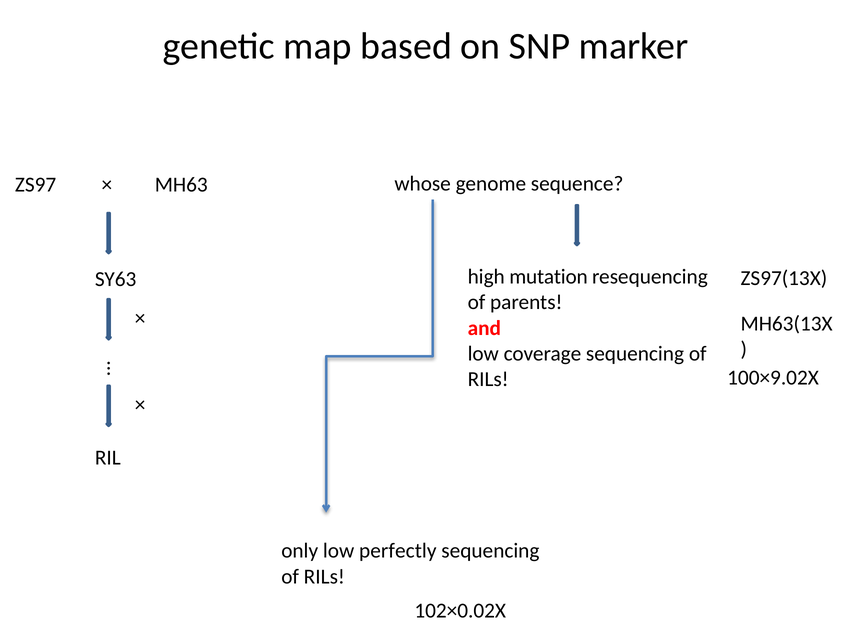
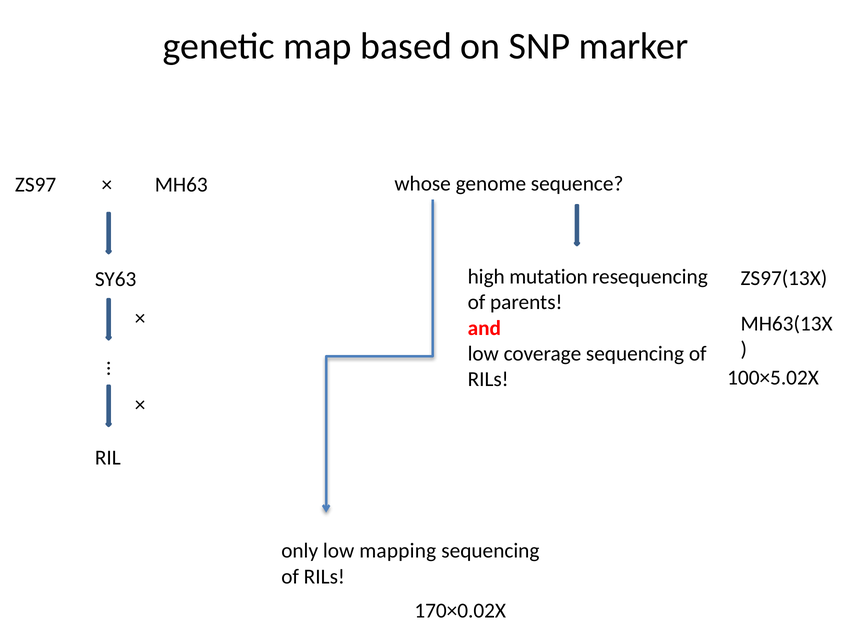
100×9.02X: 100×9.02X -> 100×5.02X (773, 378)
perfectly: perfectly -> mapping (398, 551)
102×0.02X: 102×0.02X -> 170×0.02X (460, 611)
